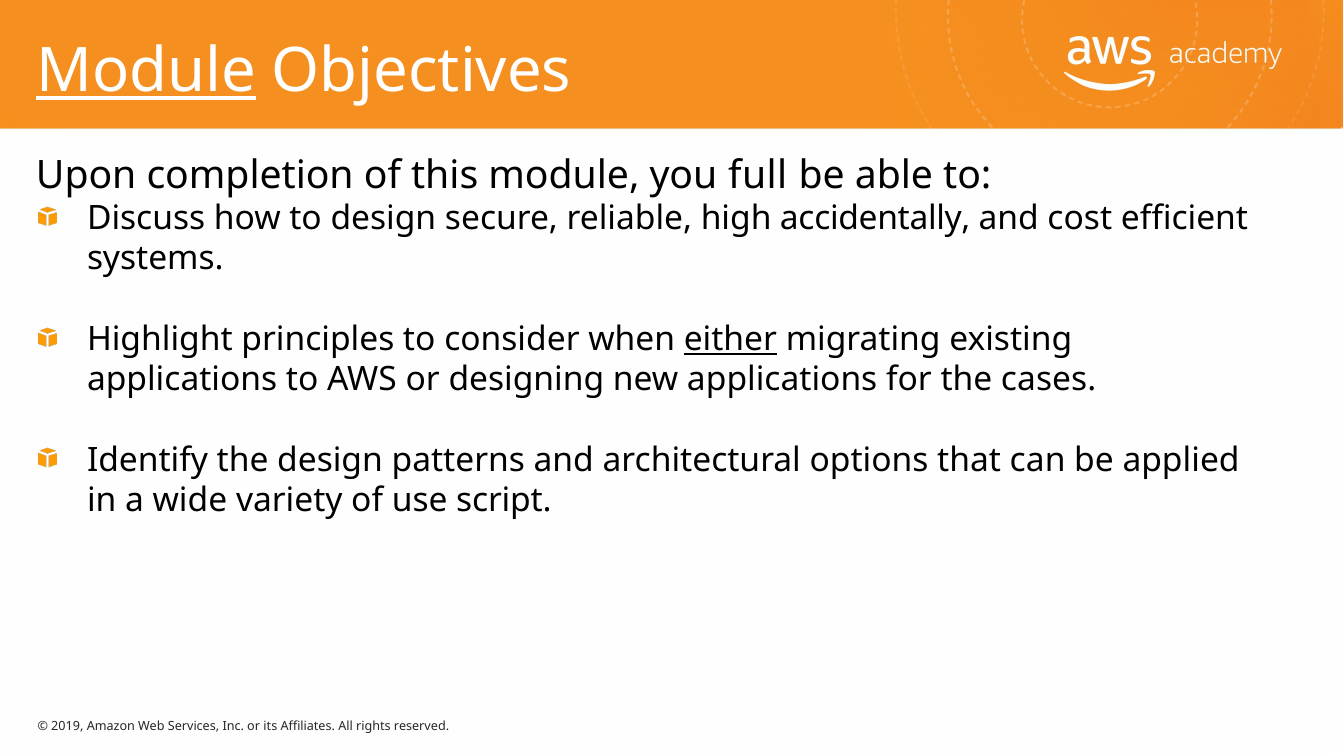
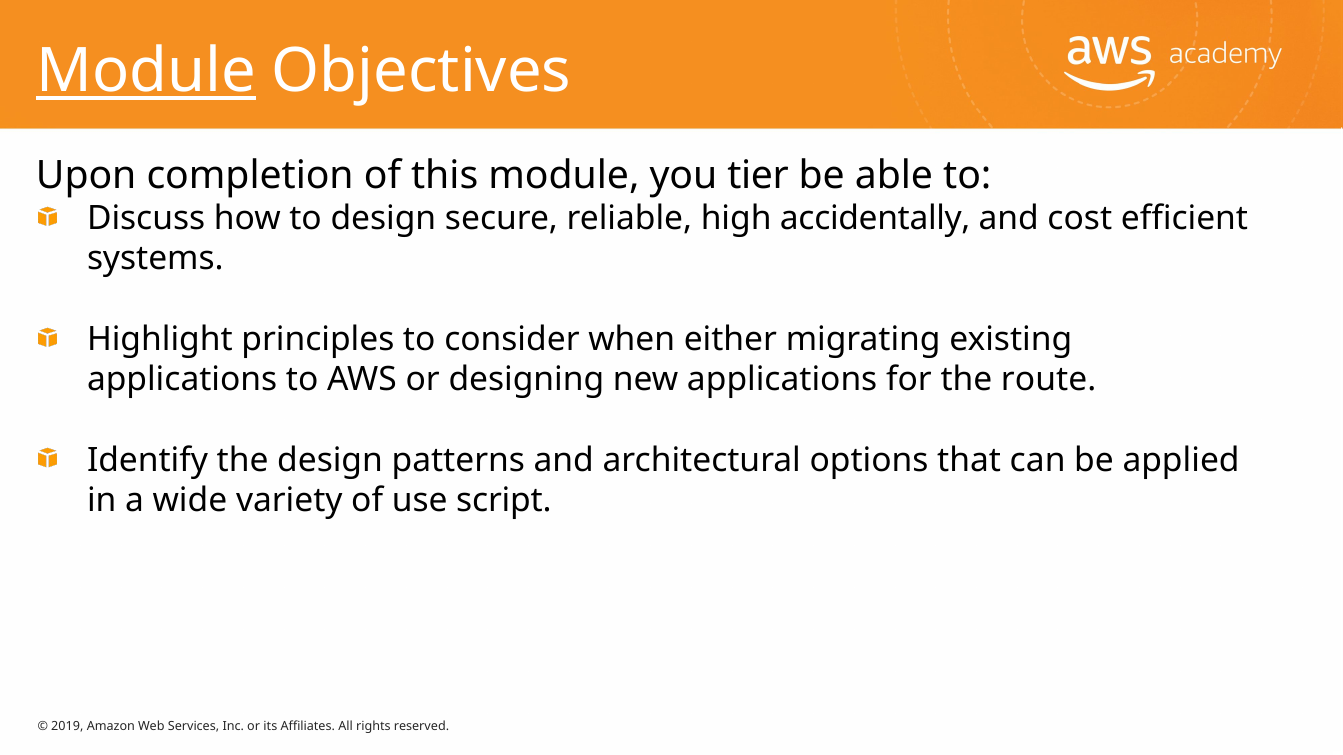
full: full -> tier (758, 175)
either underline: present -> none (730, 339)
cases: cases -> route (1049, 380)
